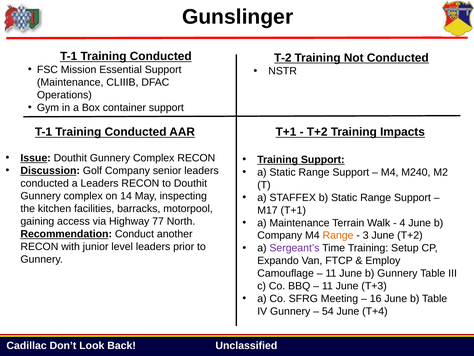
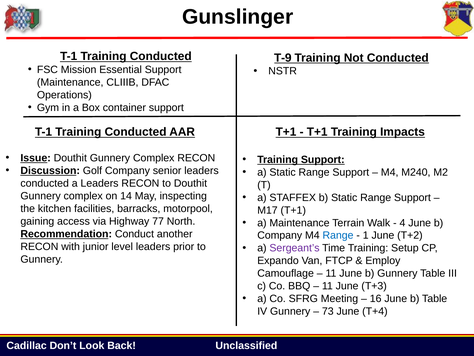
T-2: T-2 -> T-9 (283, 58)
T+2: T+2 -> T+1 (317, 132)
Range colour: orange -> blue (338, 235)
3: 3 -> 1 (366, 235)
54: 54 -> 73 (328, 311)
